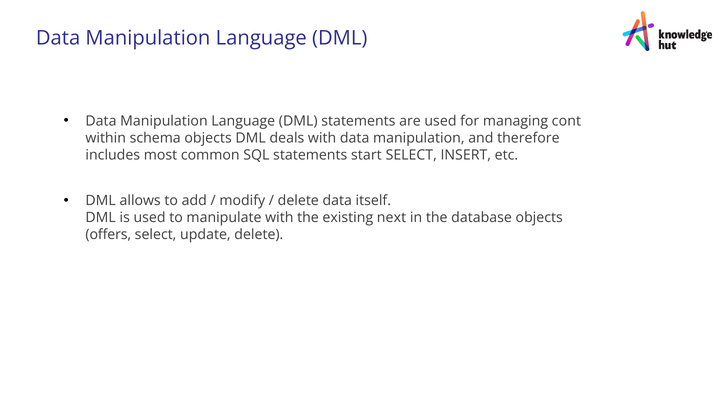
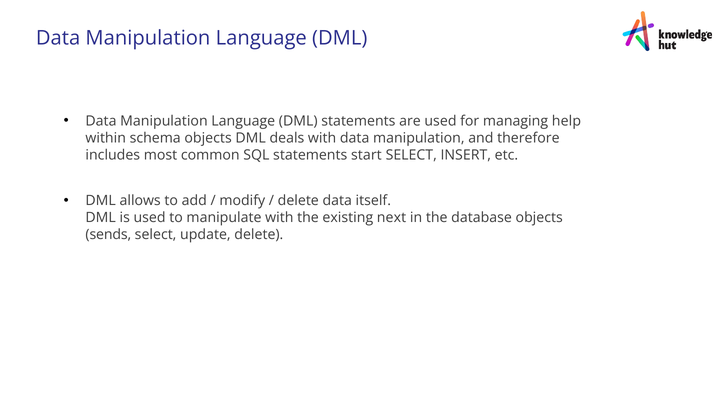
cont: cont -> help (566, 121)
offers: offers -> sends (108, 235)
